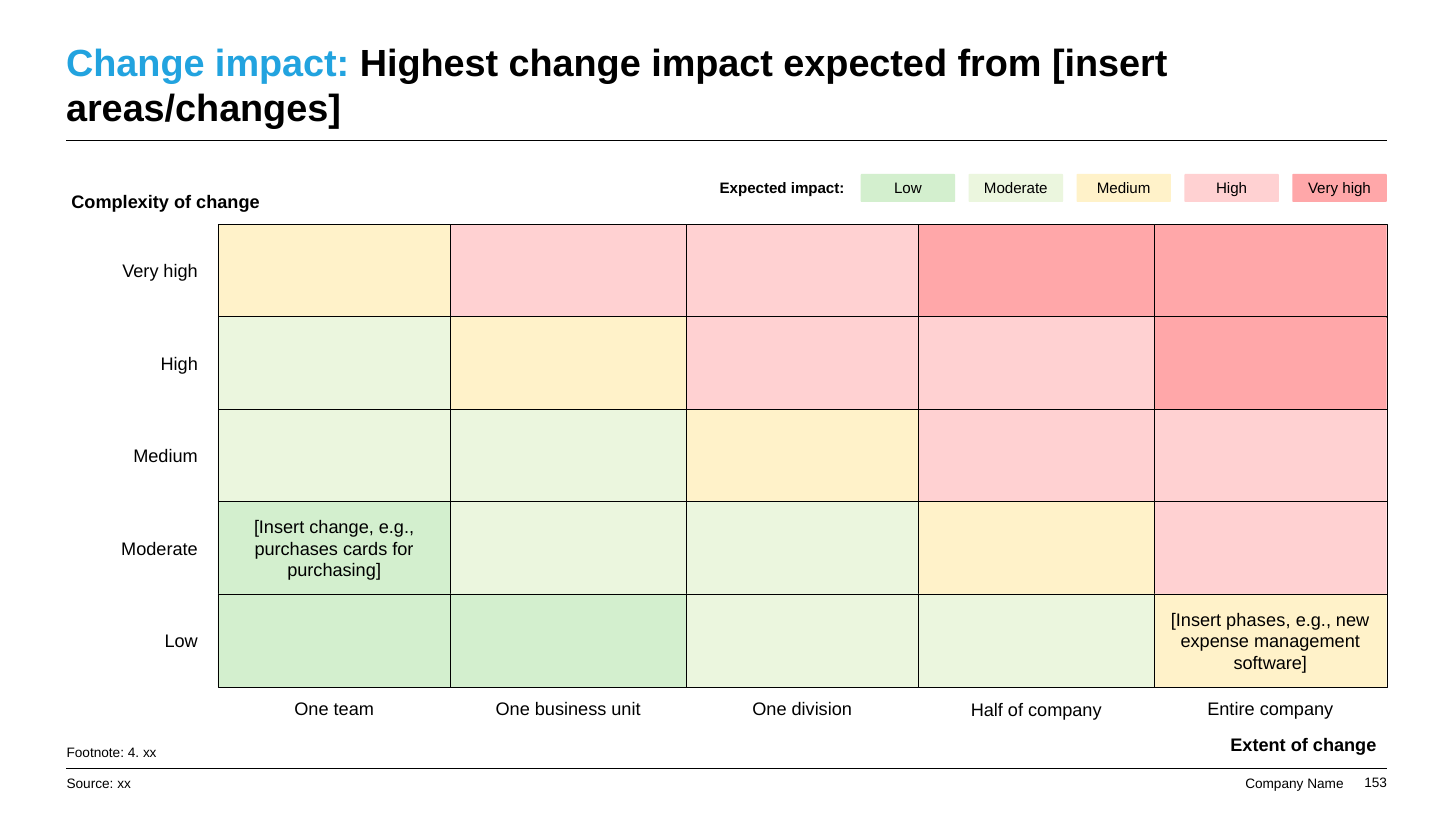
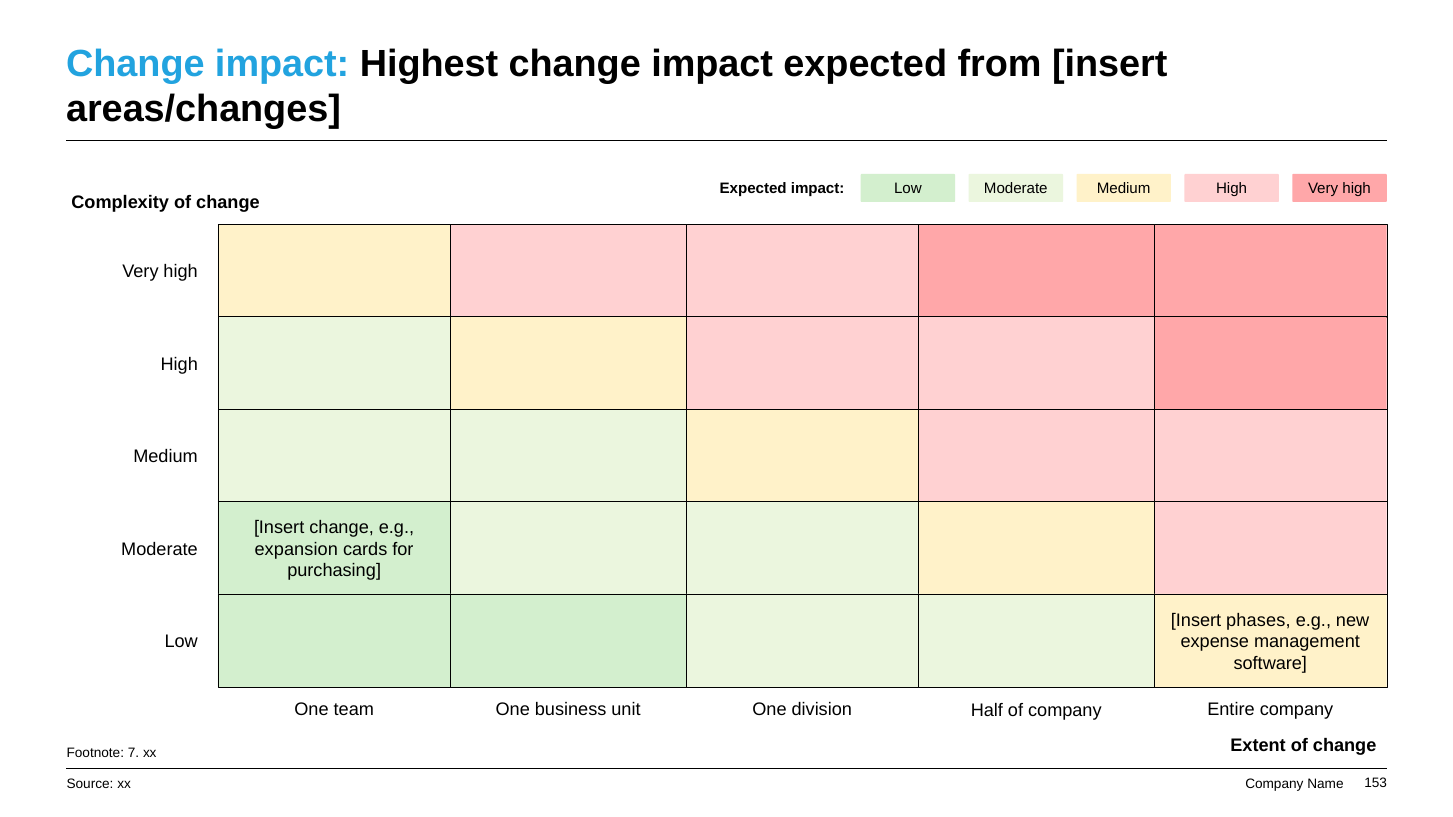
purchases: purchases -> expansion (296, 549)
4: 4 -> 7 (133, 753)
